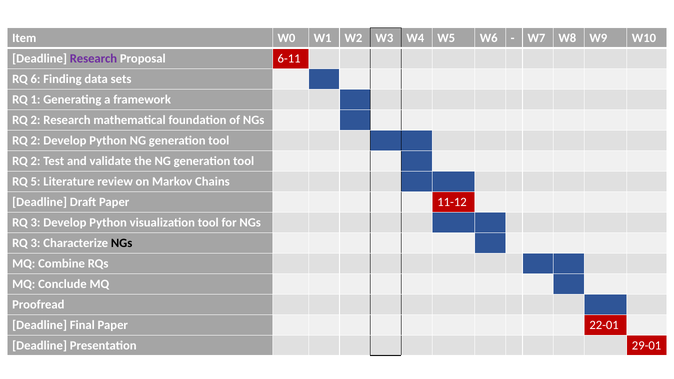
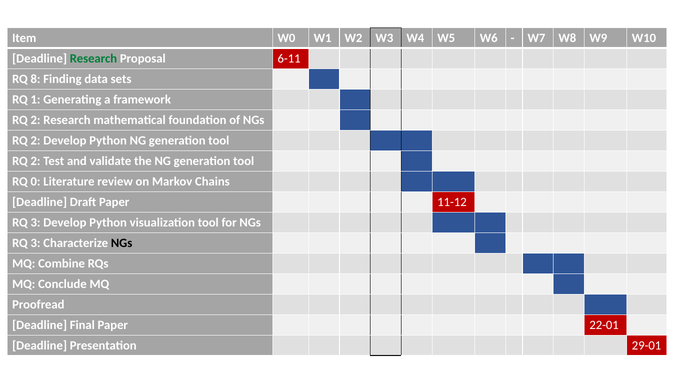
Research colour: purple -> green (93, 59)
6: 6 -> 8 (36, 79)
5: 5 -> 0 (36, 182)
